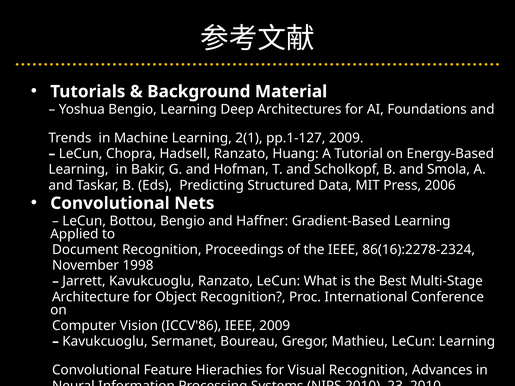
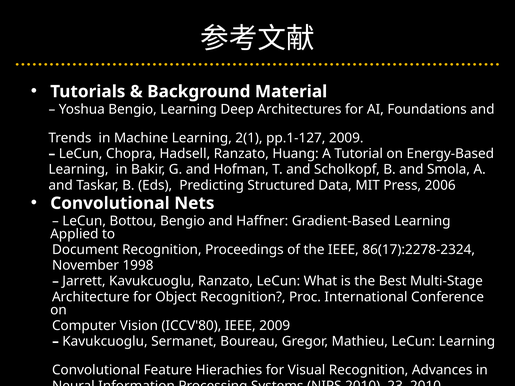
86(16):2278-2324: 86(16):2278-2324 -> 86(17):2278-2324 (419, 250)
ICCV'86: ICCV'86 -> ICCV'80 (191, 326)
